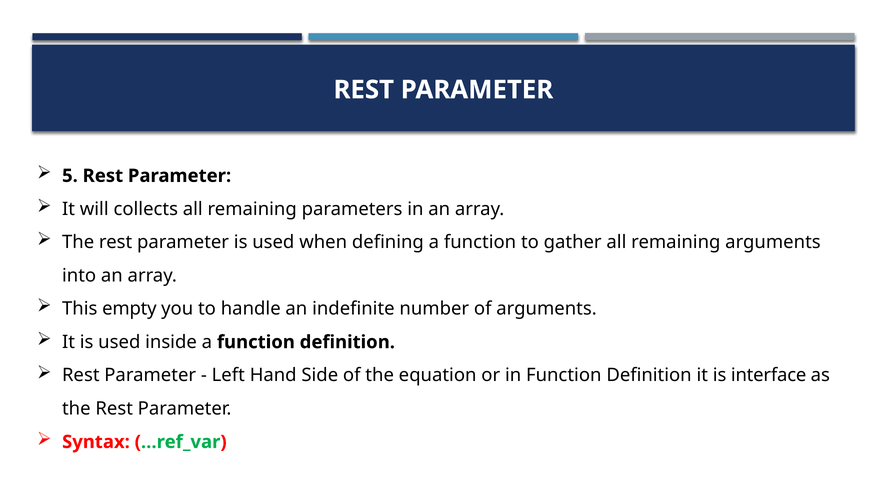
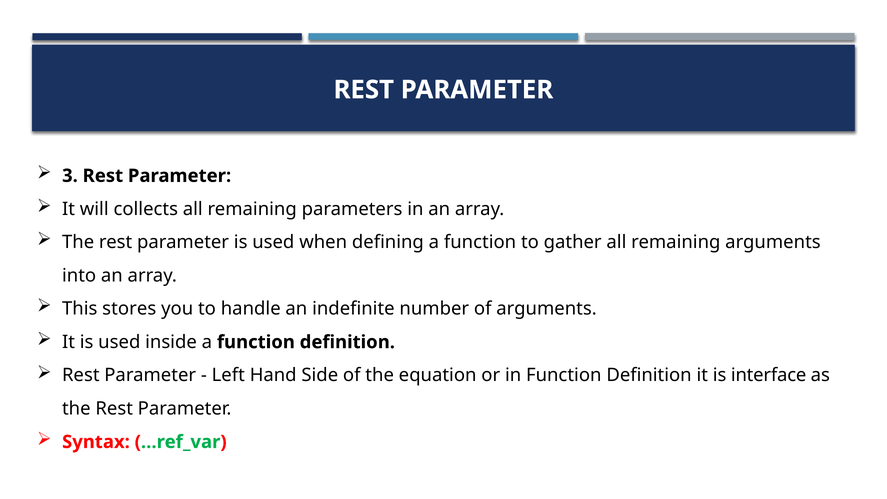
5: 5 -> 3 (70, 176)
empty: empty -> stores (129, 309)
